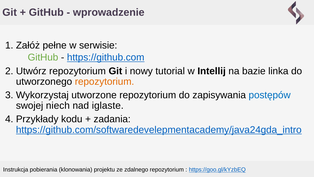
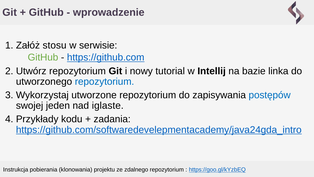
pełne: pełne -> stosu (55, 45)
repozytorium colour: orange -> blue (105, 81)
niech: niech -> jeden (58, 105)
